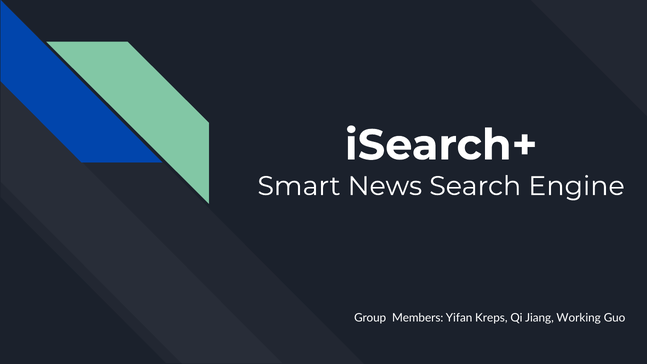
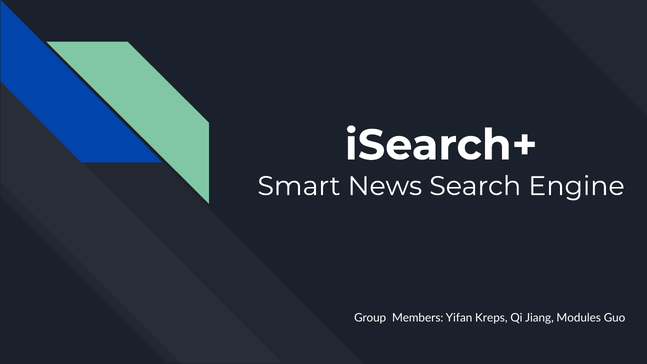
Working: Working -> Modules (579, 318)
